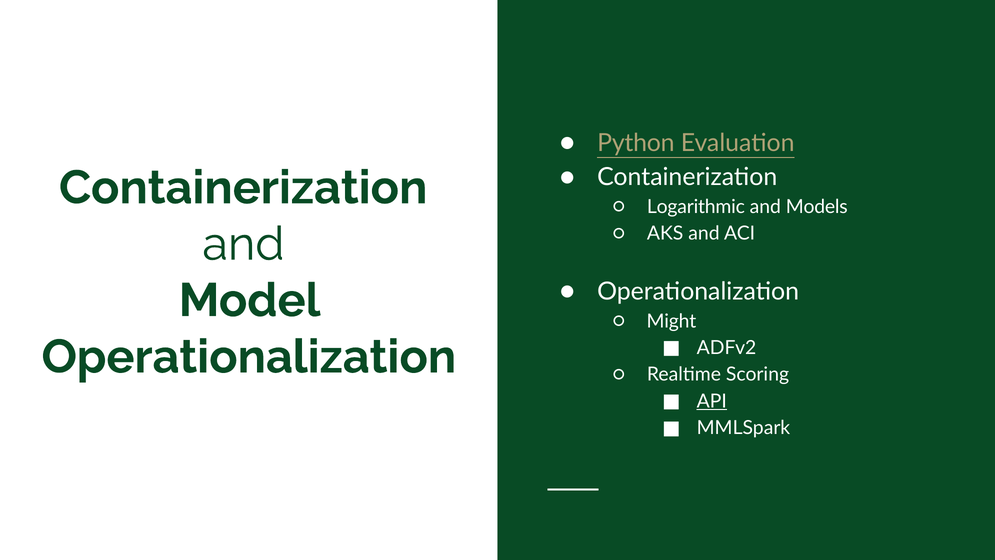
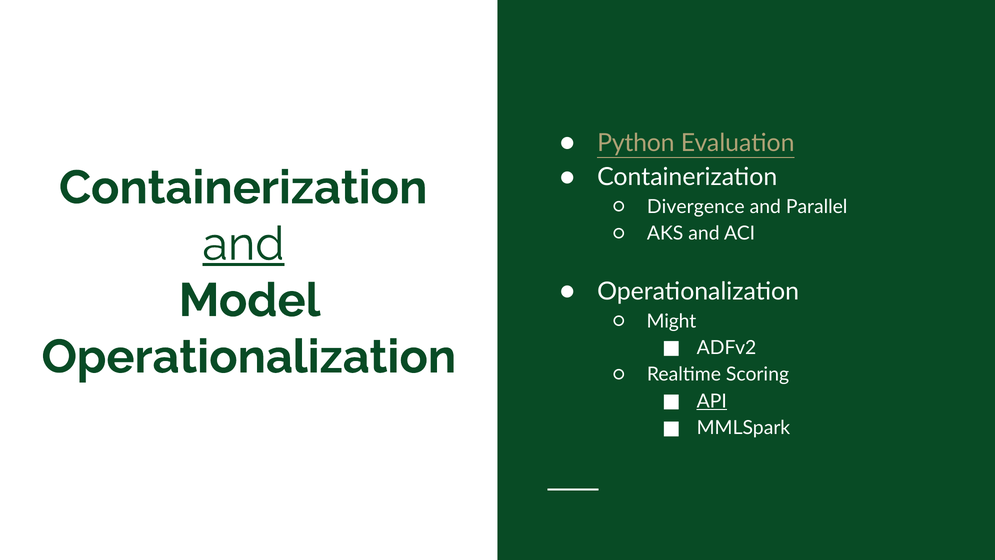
Logarithmic: Logarithmic -> Divergence (696, 207)
Models: Models -> Parallel (817, 207)
and underline: none -> present (243, 244)
